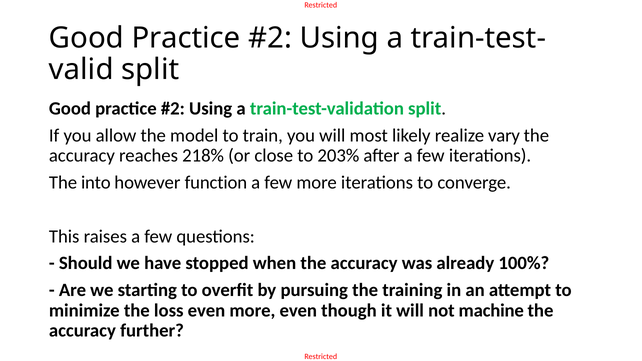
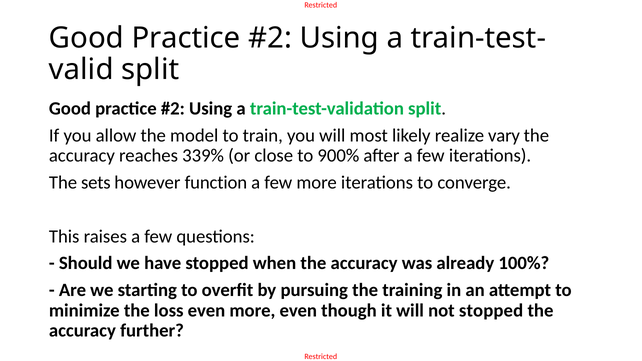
218%: 218% -> 339% (203, 156)
203%: 203% -> 900% (338, 156)
into: into -> sets (96, 183)
not machine: machine -> stopped (491, 311)
